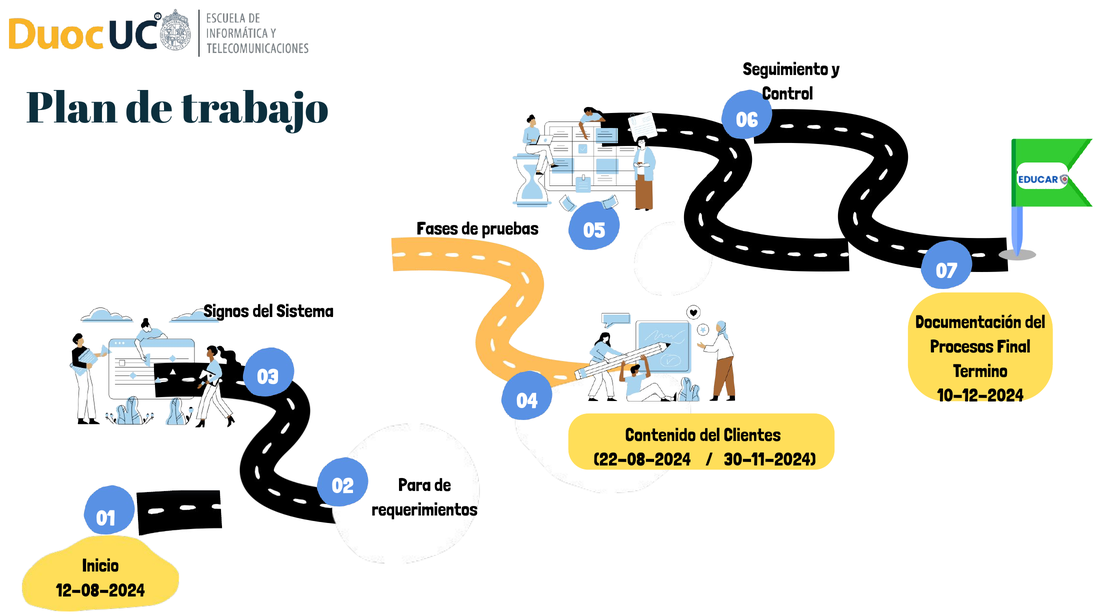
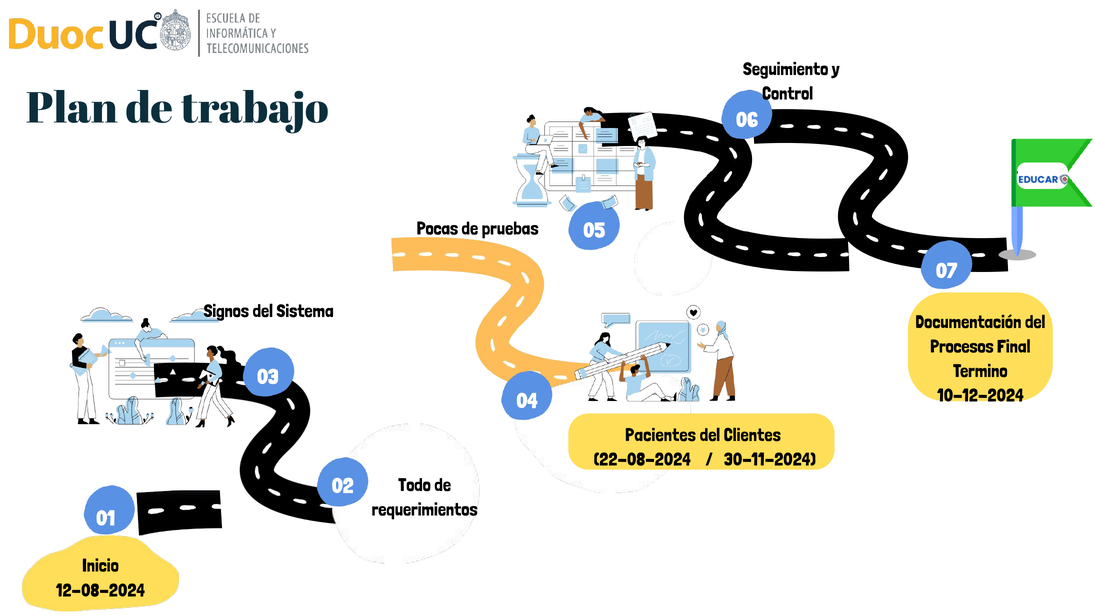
Fases: Fases -> Pocas (437, 229)
Contenido: Contenido -> Pacientes (661, 435)
Para: Para -> Todo (415, 485)
